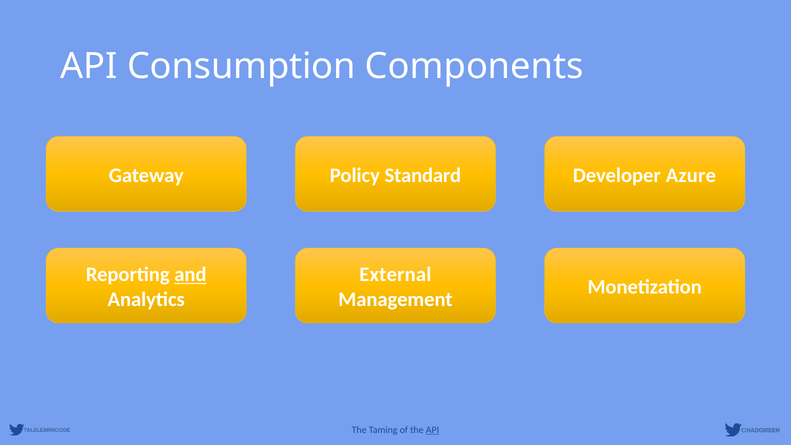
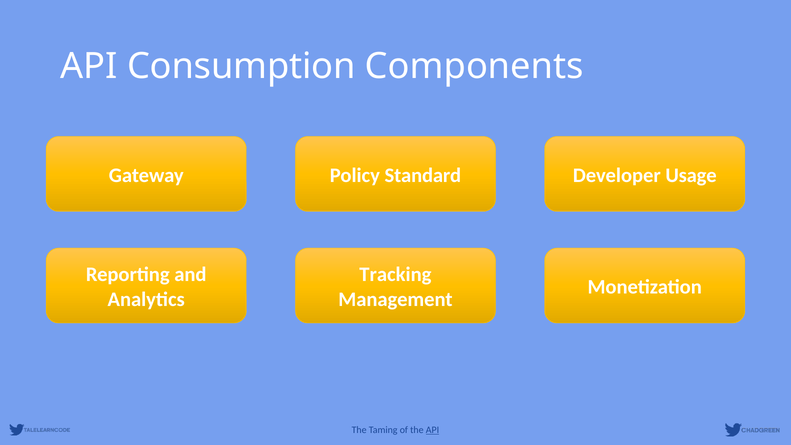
Azure: Azure -> Usage (691, 175)
and underline: present -> none (190, 275)
External: External -> Tracking (395, 275)
